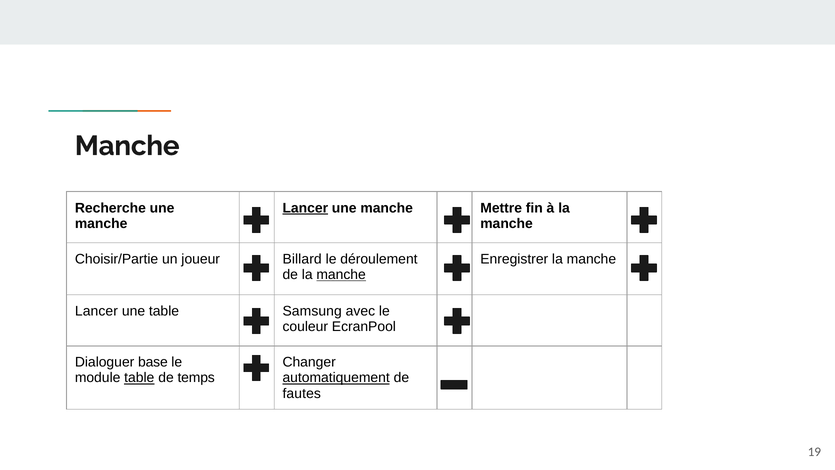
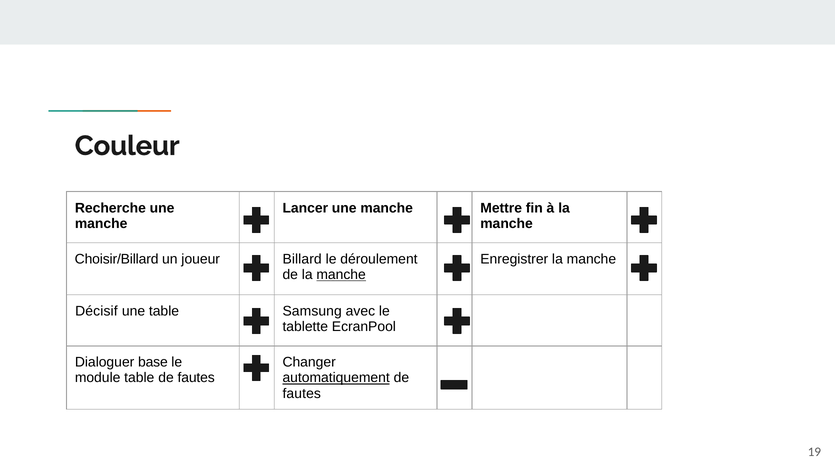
Manche: Manche -> Couleur (127, 146)
Lancer underline: present -> none (305, 208)
Choisir/Partie: Choisir/Partie -> Choisir/Billard (117, 259)
Lancer: Lancer -> Décisif (96, 311)
couleur: couleur -> tablette (305, 326)
table underline: present -> none (139, 378)
temps: temps -> fautes (196, 378)
